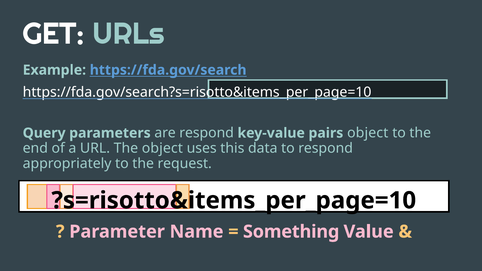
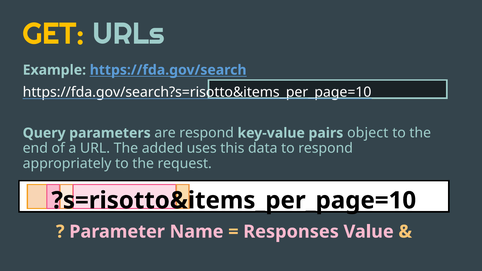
GET colour: white -> yellow (53, 34)
The object: object -> added (162, 148)
Something: Something -> Responses (291, 232)
